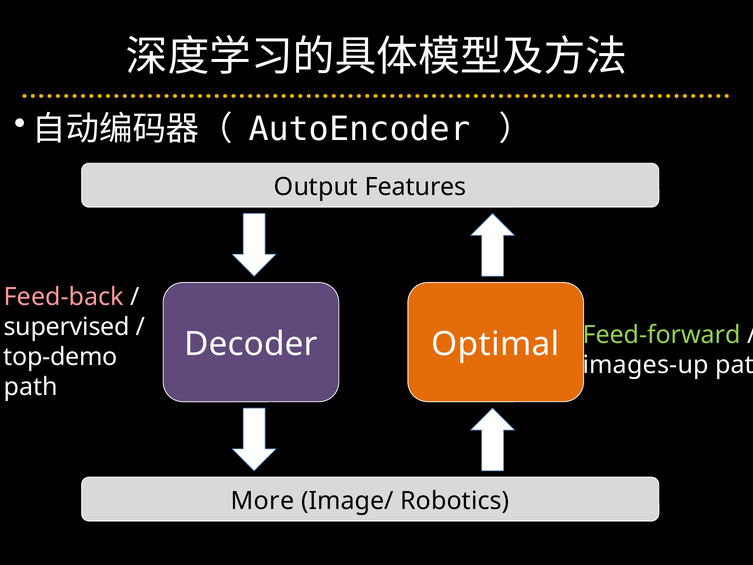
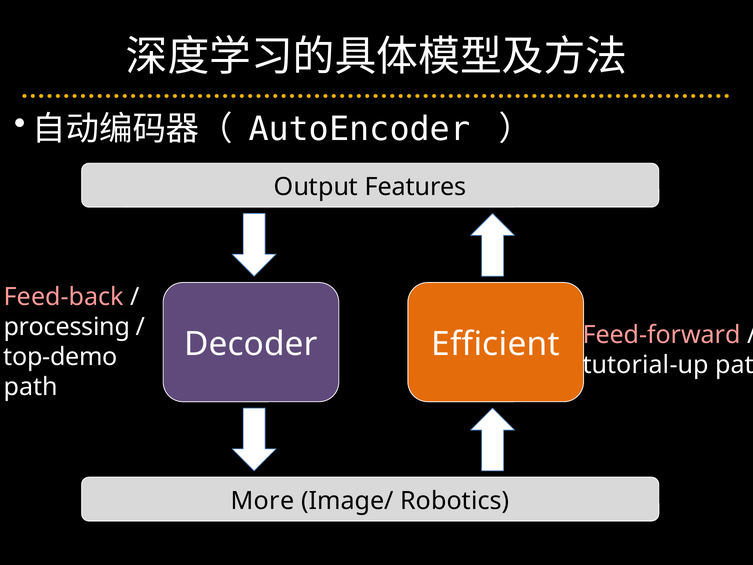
supervised: supervised -> processing (67, 327)
Feed-forward colour: light green -> pink (662, 335)
Optimal: Optimal -> Efficient (495, 344)
images-up: images-up -> tutorial-up (646, 365)
